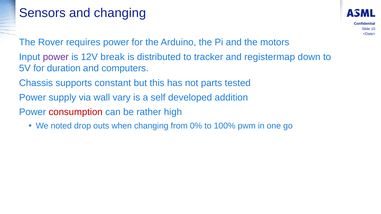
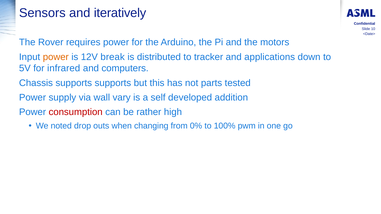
and changing: changing -> iteratively (120, 13)
power colour: purple -> orange (56, 57)
registermap: registermap -> applications (270, 57)
duration: duration -> infrared (64, 68)
supports constant: constant -> supports (113, 83)
